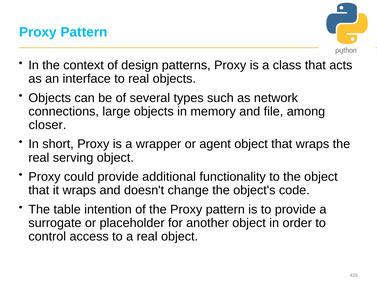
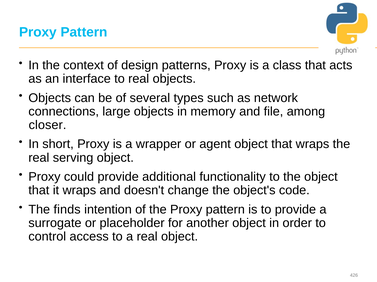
table: table -> finds (67, 210)
